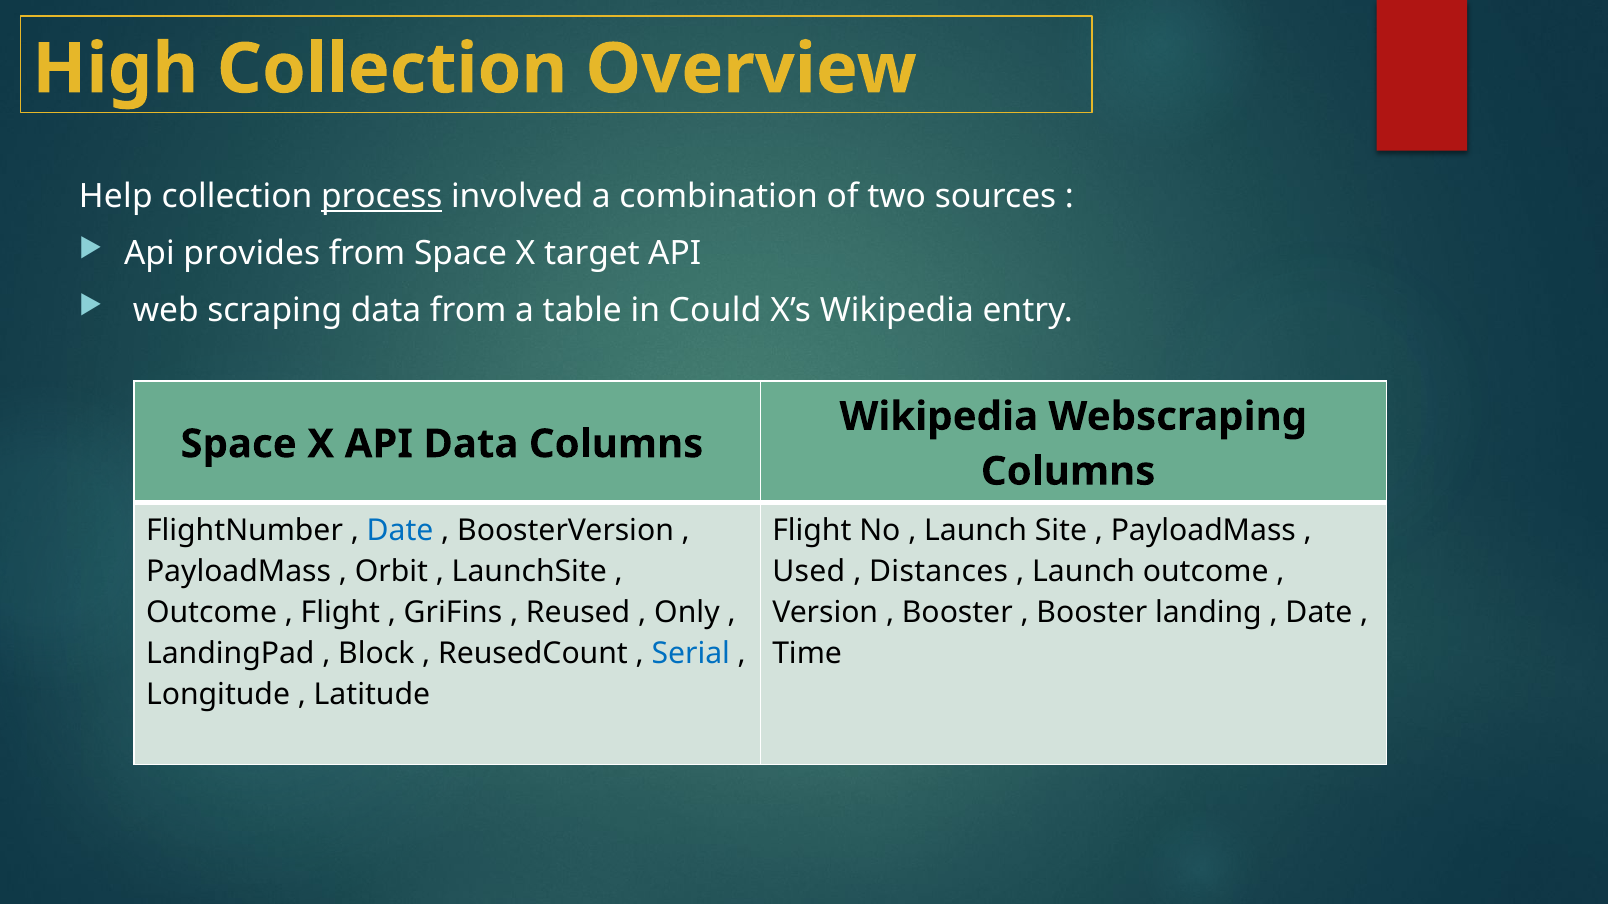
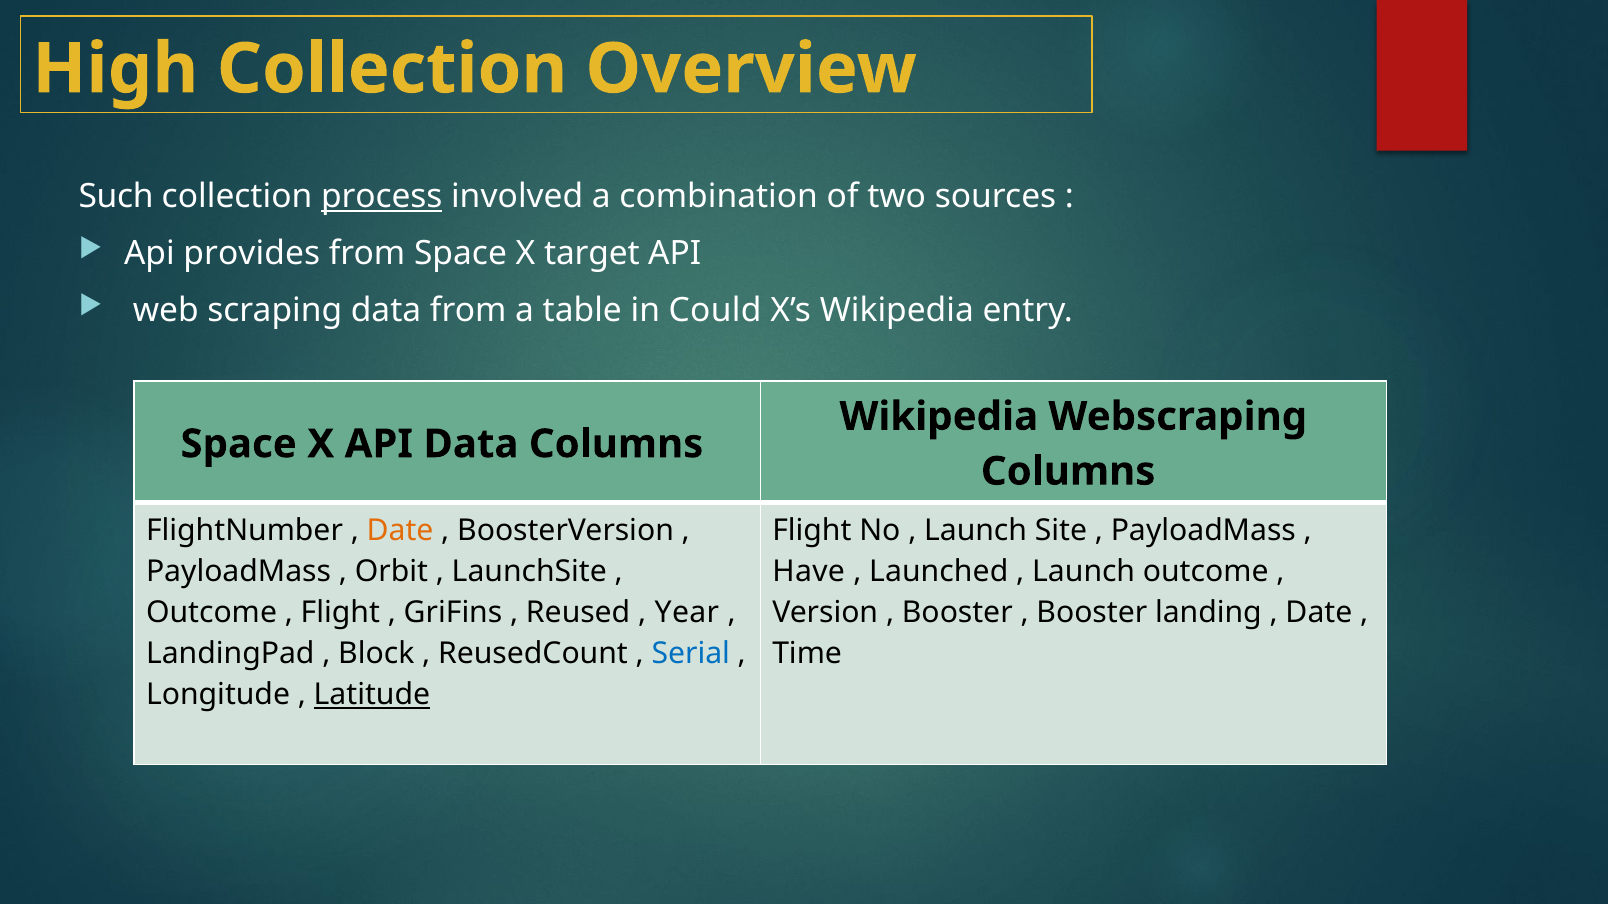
Help: Help -> Such (116, 196)
Date colour: blue -> orange (400, 531)
Used: Used -> Have (809, 572)
Distances: Distances -> Launched (939, 572)
Only: Only -> Year (687, 613)
Latitude underline: none -> present (372, 695)
